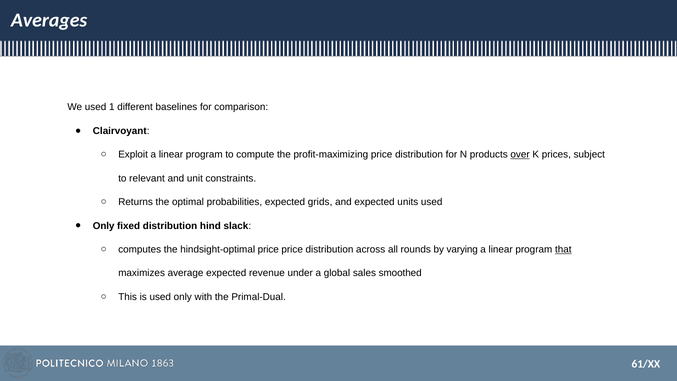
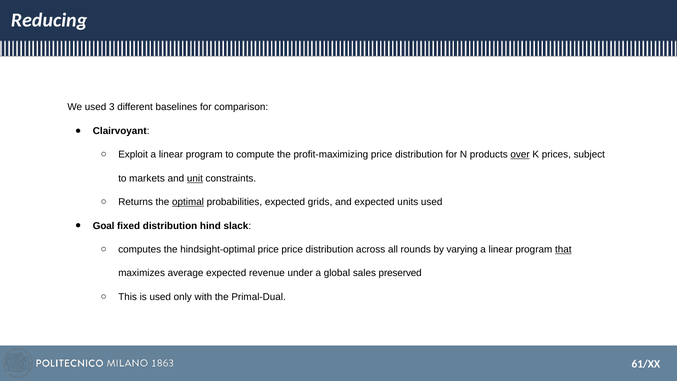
Averages: Averages -> Reducing (49, 20)
1: 1 -> 3 (112, 107)
relevant: relevant -> markets (147, 178)
unit underline: none -> present (195, 178)
optimal underline: none -> present (188, 202)
Only: Only -> Goal (104, 226)
smoothed: smoothed -> preserved (400, 273)
